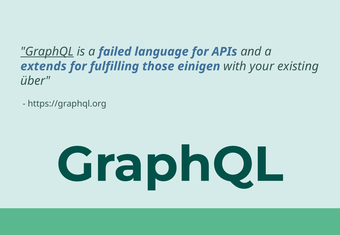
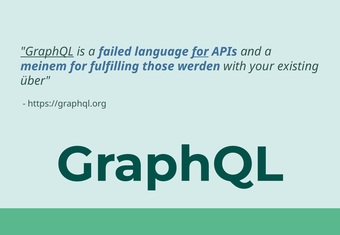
for underline: none -> present (200, 52)
extends: extends -> meinem (44, 66)
einigen: einigen -> werden (199, 66)
